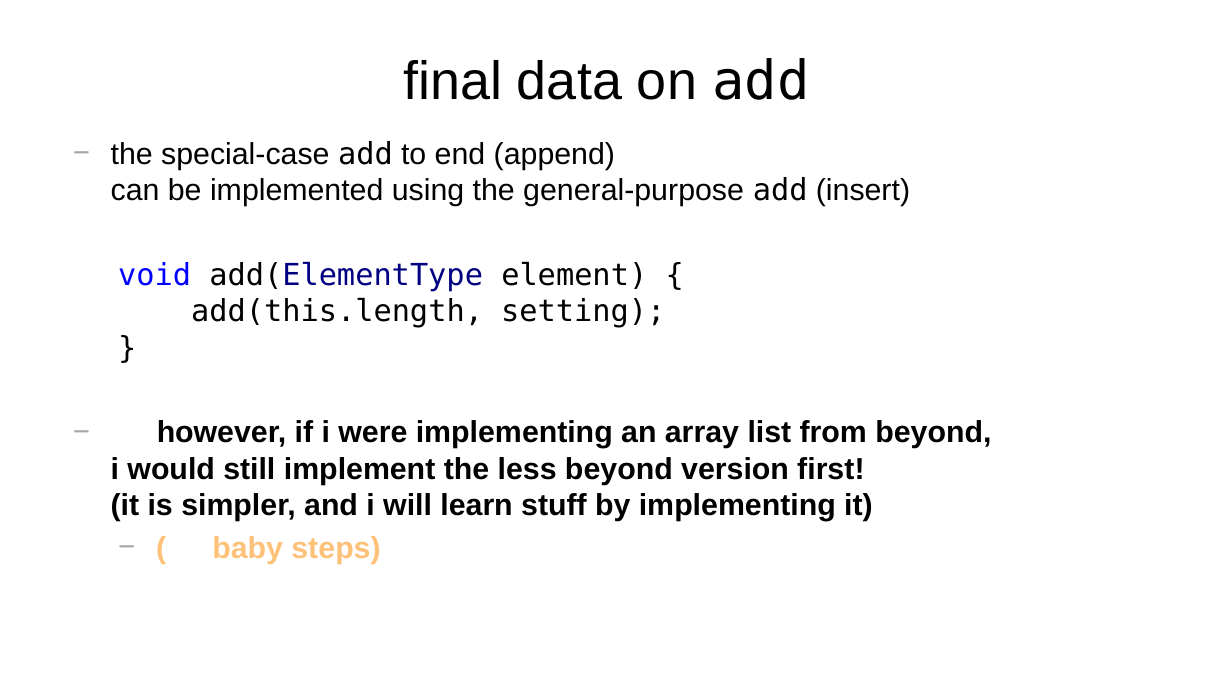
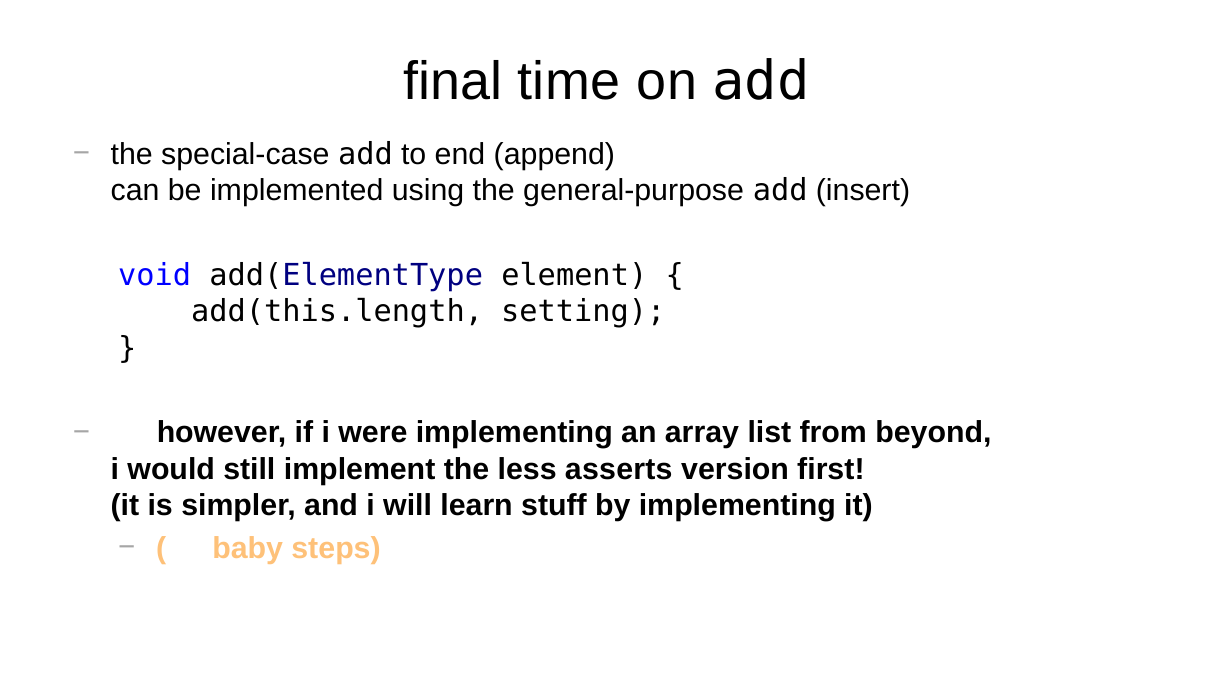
data: data -> time (569, 82)
less beyond: beyond -> asserts (619, 470)
